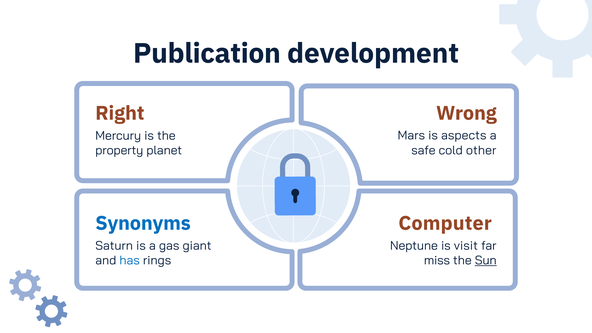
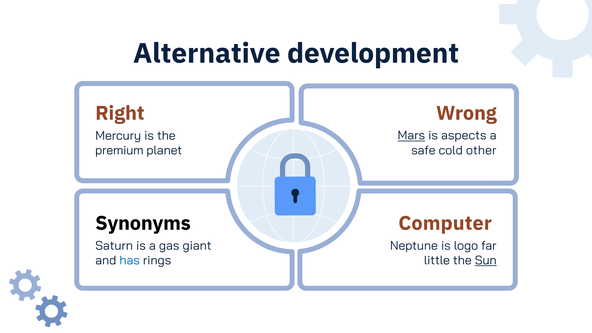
Publication: Publication -> Alternative (207, 53)
Mars underline: none -> present (411, 136)
property: property -> premium (119, 150)
Synonyms colour: blue -> black (143, 223)
visit: visit -> logo (466, 246)
miss: miss -> little (437, 260)
